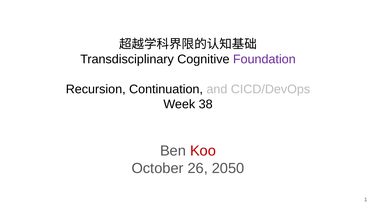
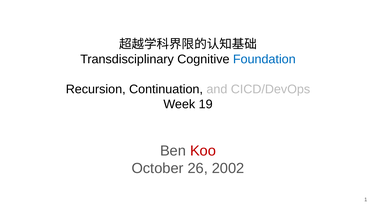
Foundation colour: purple -> blue (264, 59)
38: 38 -> 19 (206, 105)
2050: 2050 -> 2002 (228, 169)
